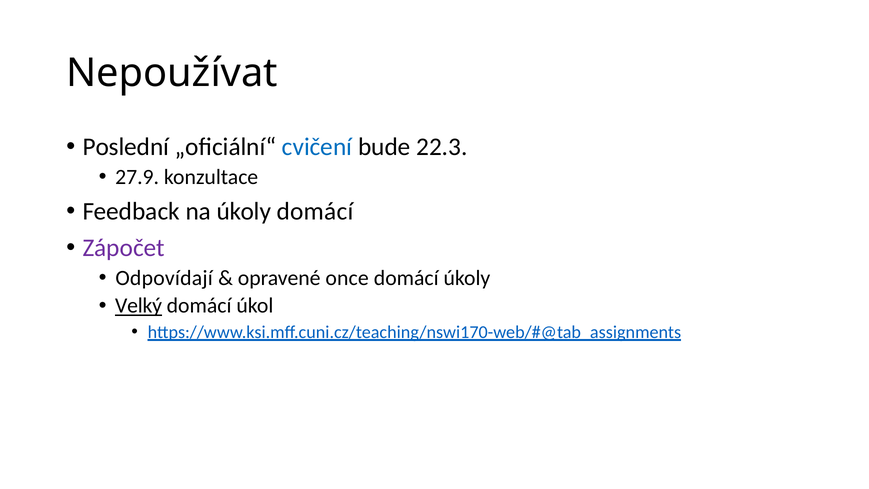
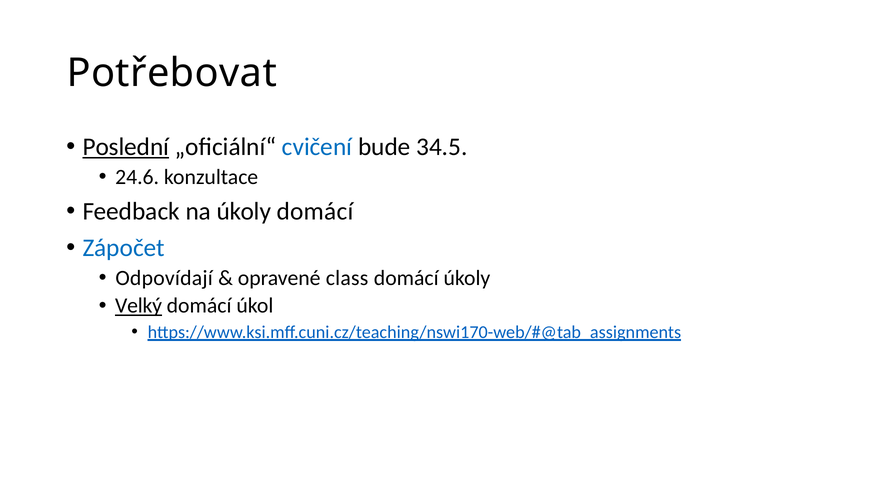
Nepoužívat: Nepoužívat -> Potřebovat (172, 73)
Poslední underline: none -> present (126, 147)
22.3: 22.3 -> 34.5 (442, 147)
27.9: 27.9 -> 24.6 (137, 177)
Zápočet colour: purple -> blue (124, 248)
once: once -> class (347, 278)
